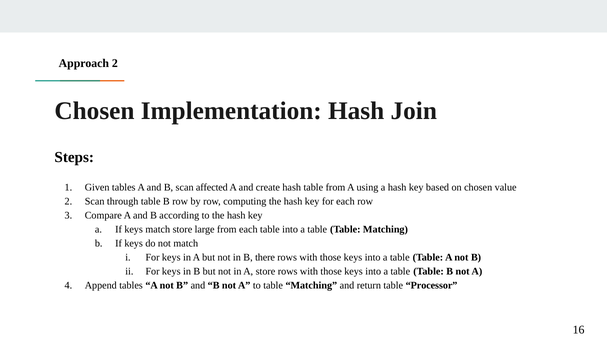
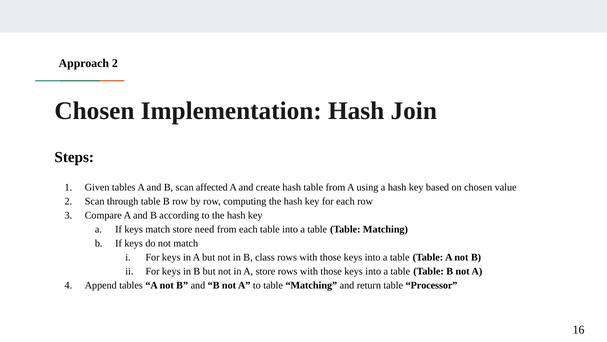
large: large -> need (205, 229)
there: there -> class (265, 257)
